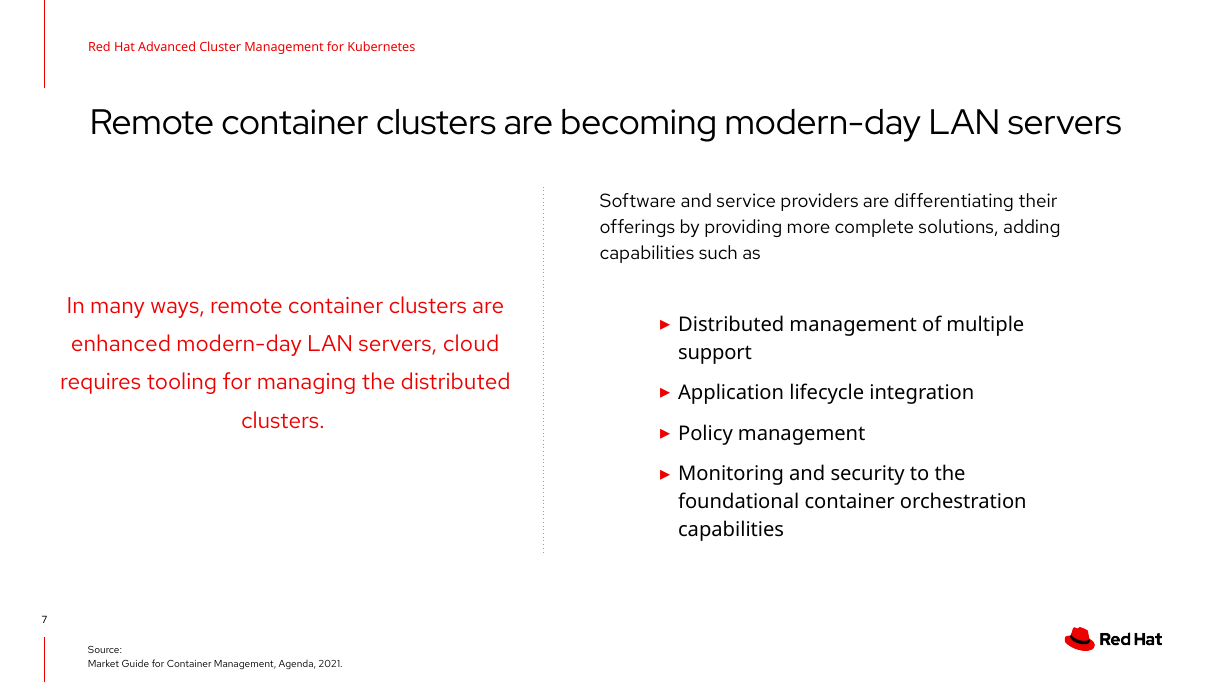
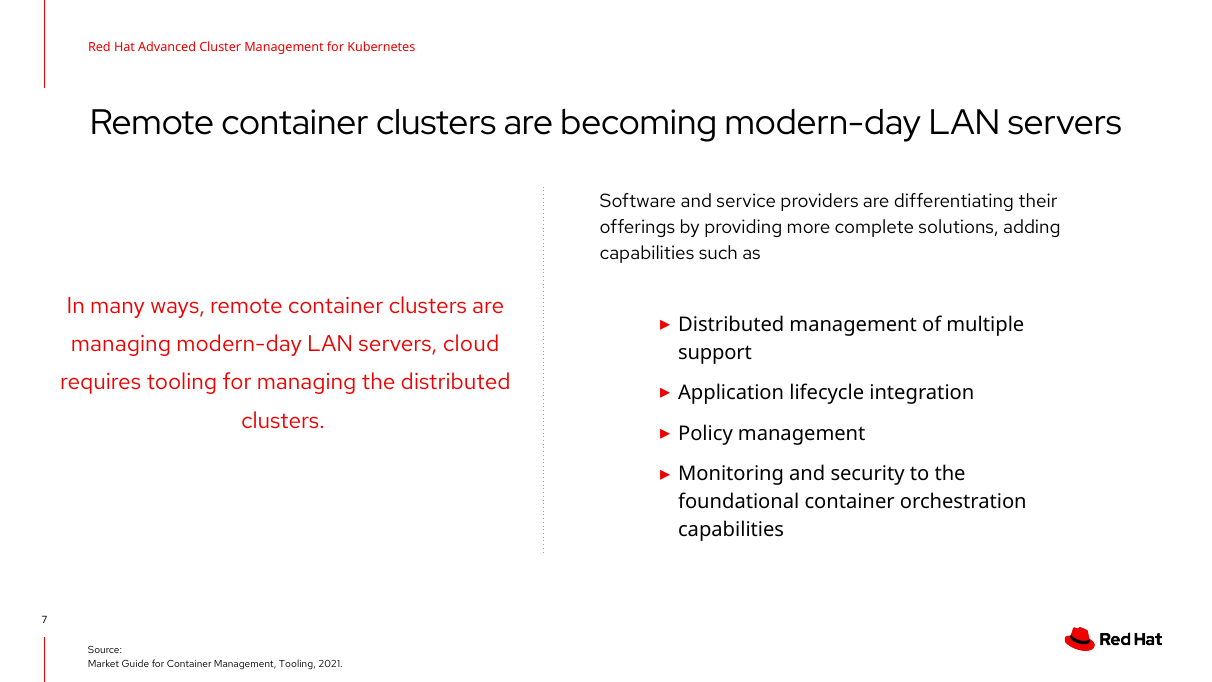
enhanced: enhanced -> managing (121, 344)
Management Agenda: Agenda -> Tooling (297, 664)
